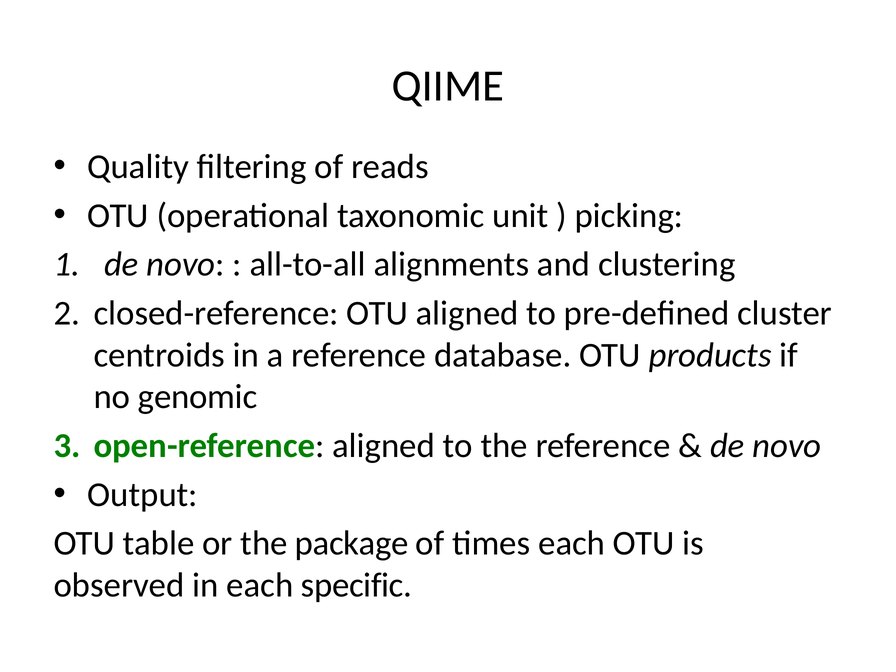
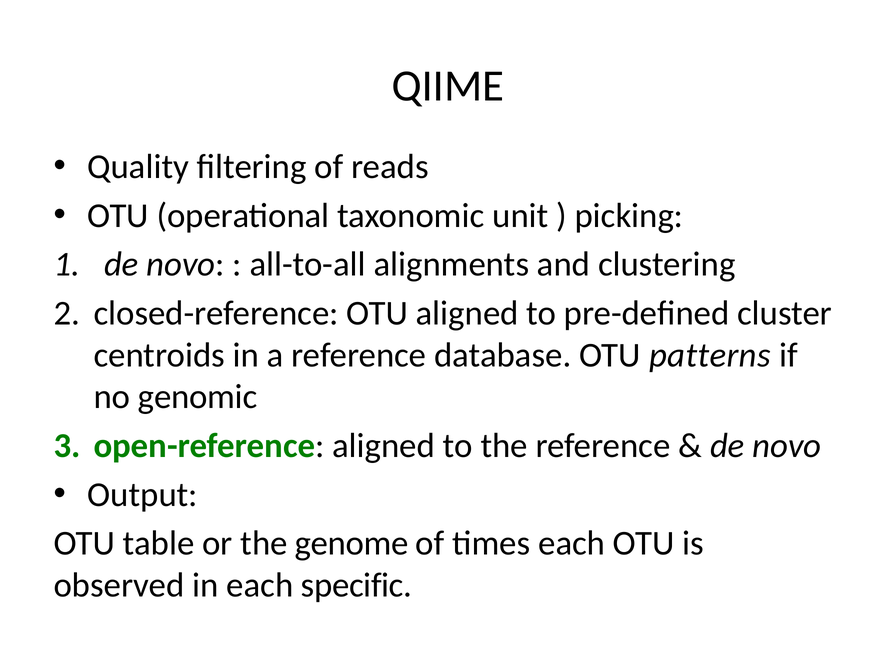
products: products -> patterns (710, 355)
package: package -> genome (352, 543)
